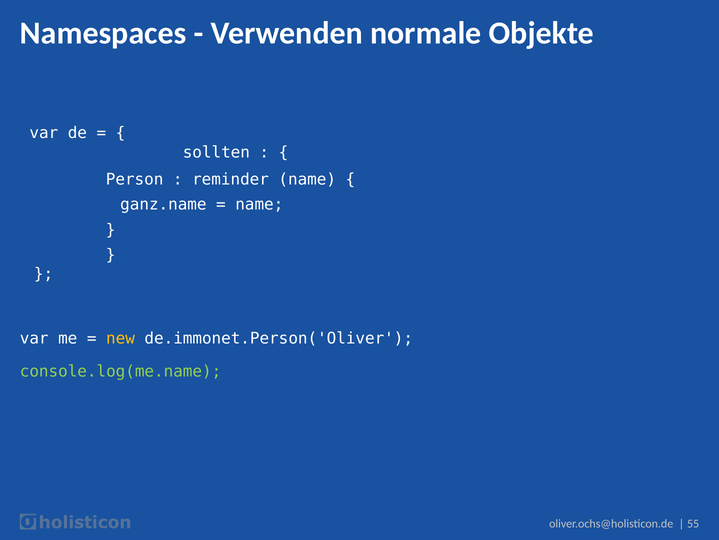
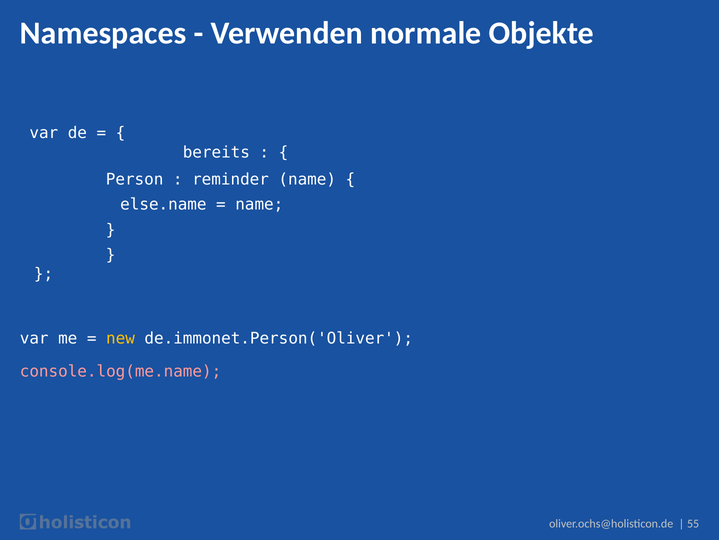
sollten: sollten -> bereits (216, 152)
ganz.name: ganz.name -> else.name (163, 204)
console.log(me.name colour: light green -> pink (121, 371)
